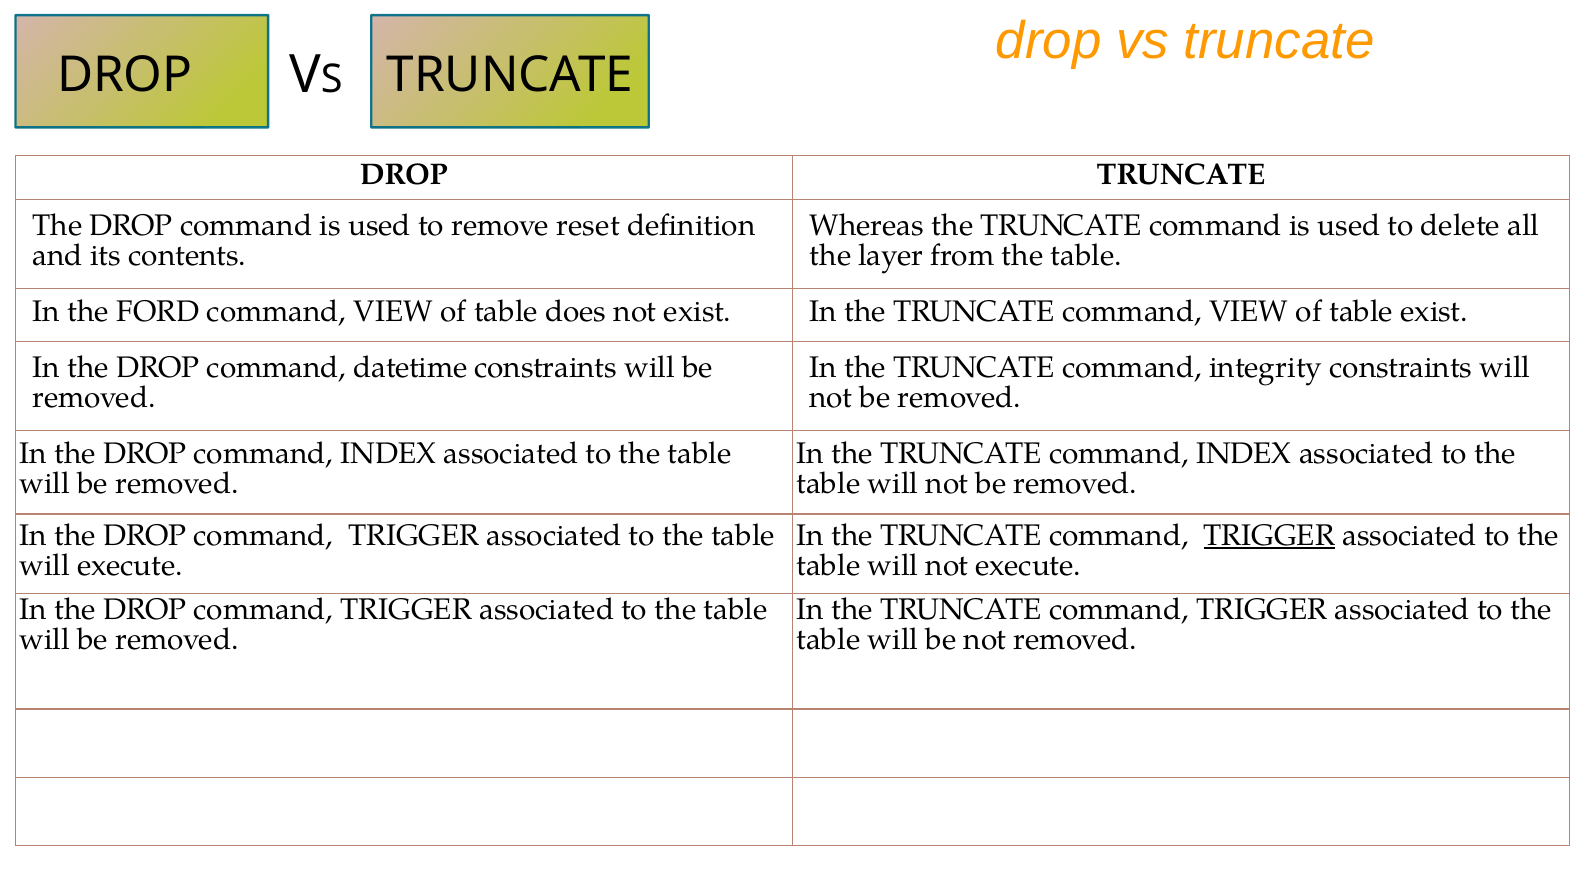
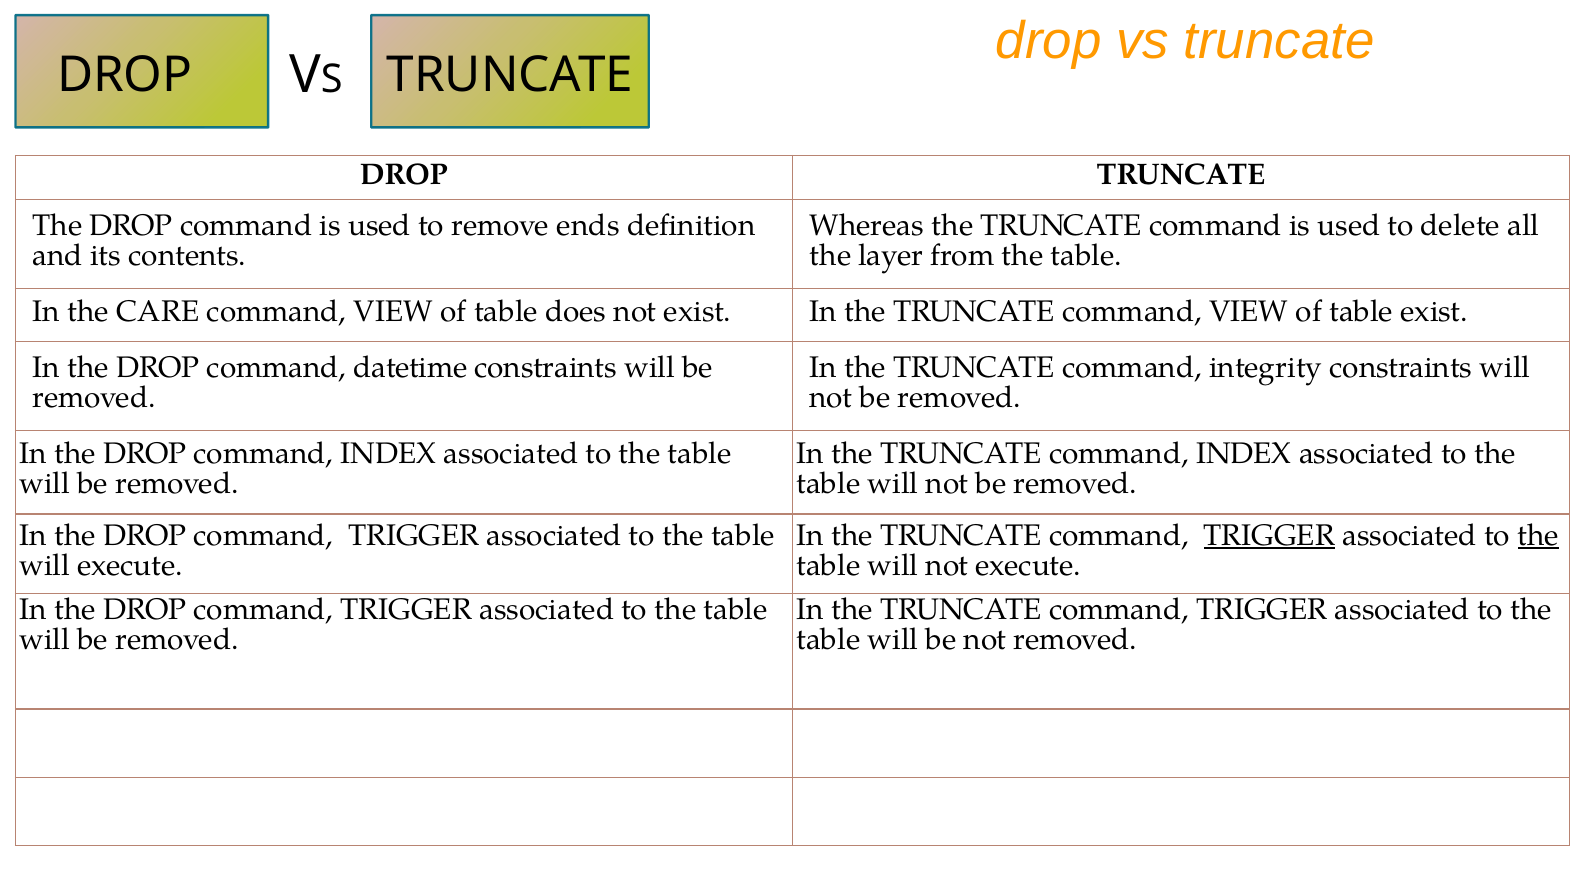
reset: reset -> ends (588, 226)
FORD: FORD -> CARE (158, 312)
the underline: none -> present (1538, 535)
